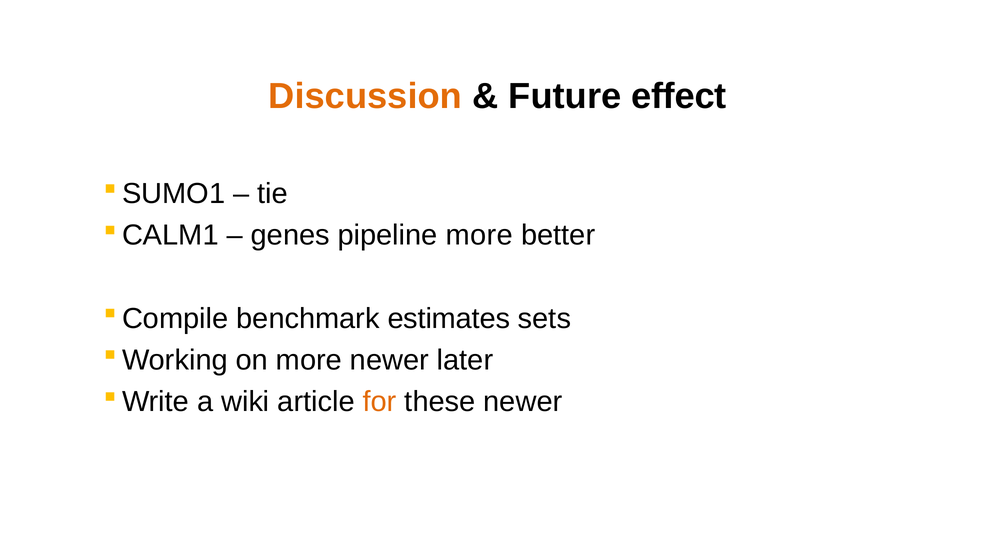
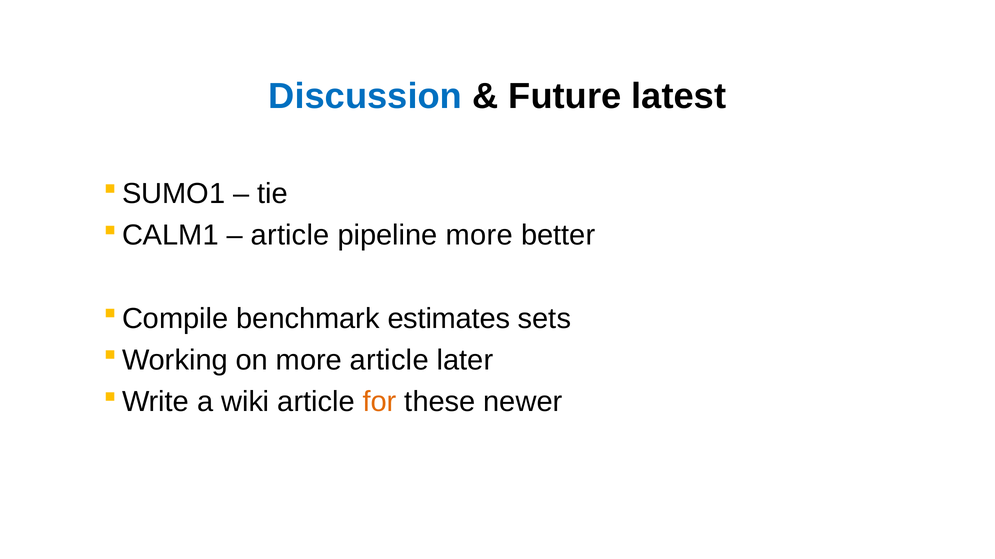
Discussion colour: orange -> blue (365, 96)
effect: effect -> latest (679, 96)
genes: genes -> article (290, 236)
more newer: newer -> article (389, 361)
